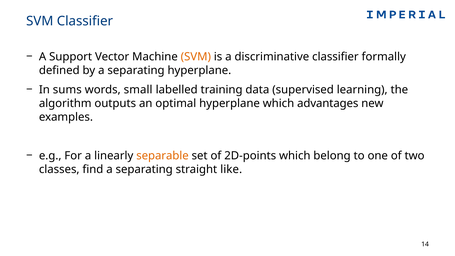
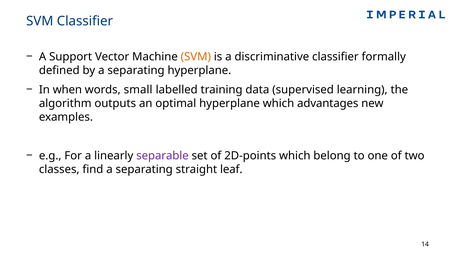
sums: sums -> when (67, 90)
separable colour: orange -> purple (162, 156)
like: like -> leaf (231, 169)
